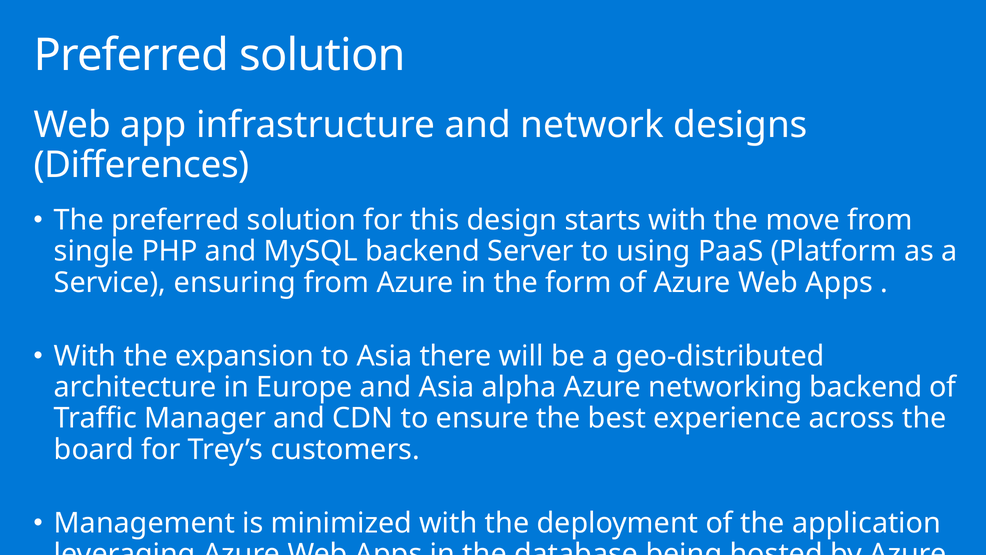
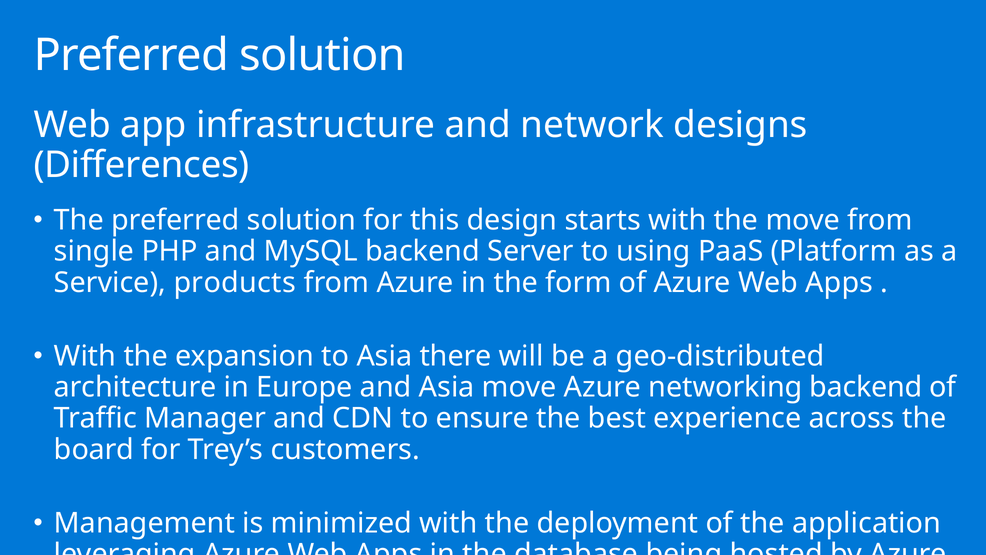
ensuring: ensuring -> products (235, 282)
Asia alpha: alpha -> move (519, 387)
